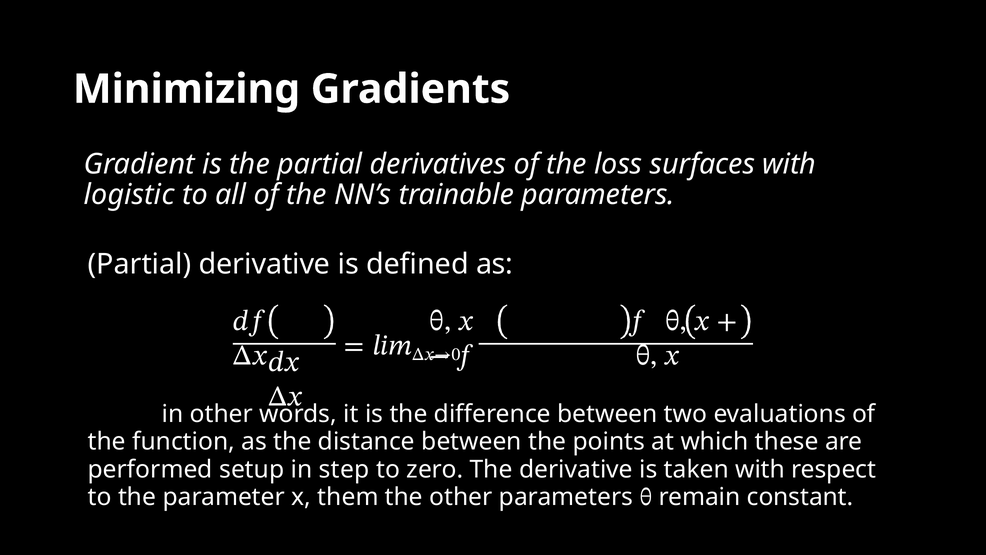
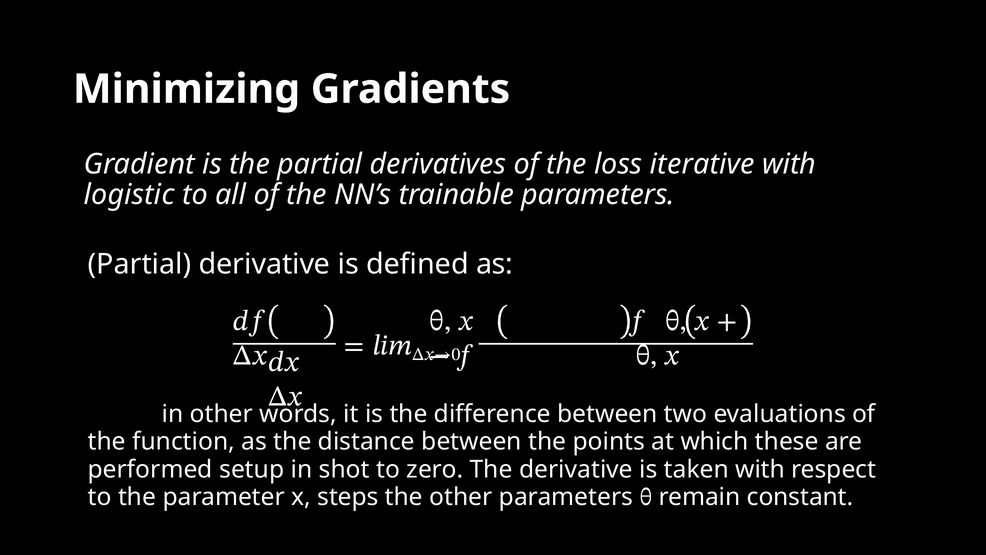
surfaces: surfaces -> iterative (702, 164)
step: step -> shot (344, 469)
them: them -> steps (348, 497)
